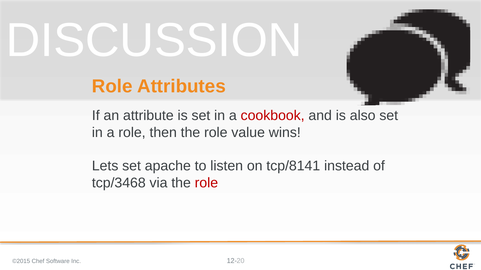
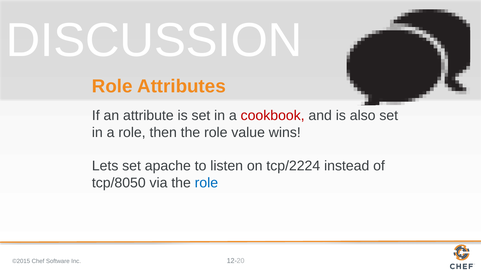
tcp/8141: tcp/8141 -> tcp/2224 (293, 166)
tcp/3468: tcp/3468 -> tcp/8050 (119, 183)
role colour: red -> blue (206, 183)
